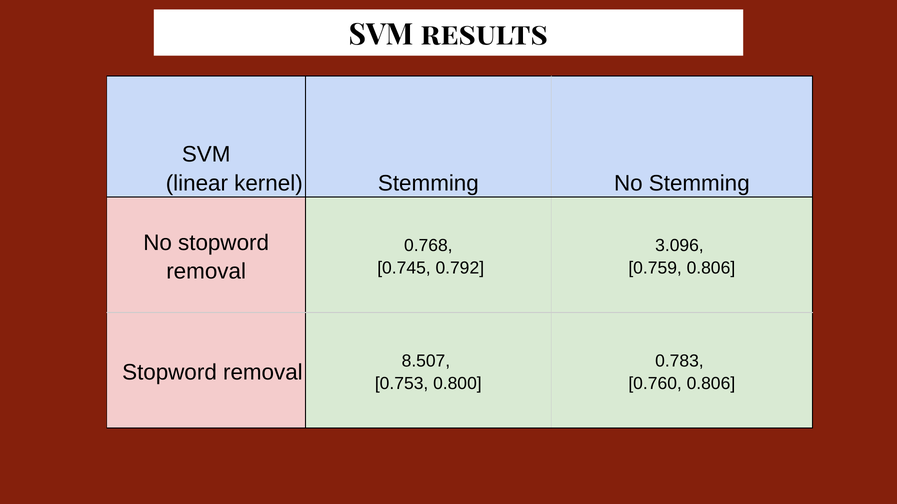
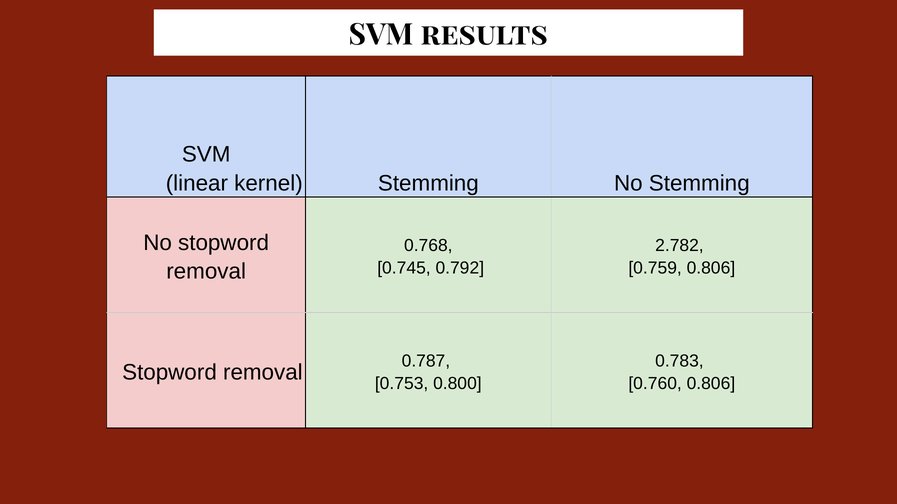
3.096: 3.096 -> 2.782 (679, 246)
8.507: 8.507 -> 0.787 (426, 361)
